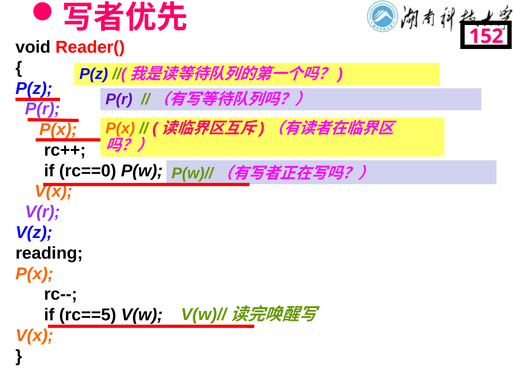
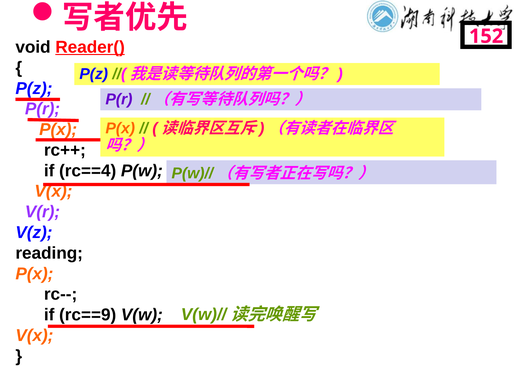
Reader( underline: none -> present (90, 47)
rc==0: rc==0 -> rc==4 (88, 171)
rc==5: rc==5 -> rc==9 (88, 314)
